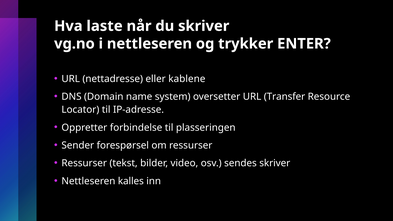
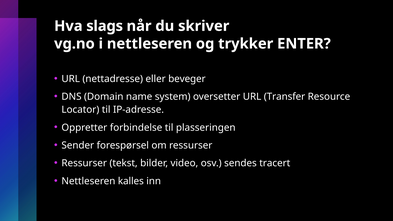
laste: laste -> slags (105, 26)
kablene: kablene -> beveger (187, 79)
sendes skriver: skriver -> tracert (275, 163)
